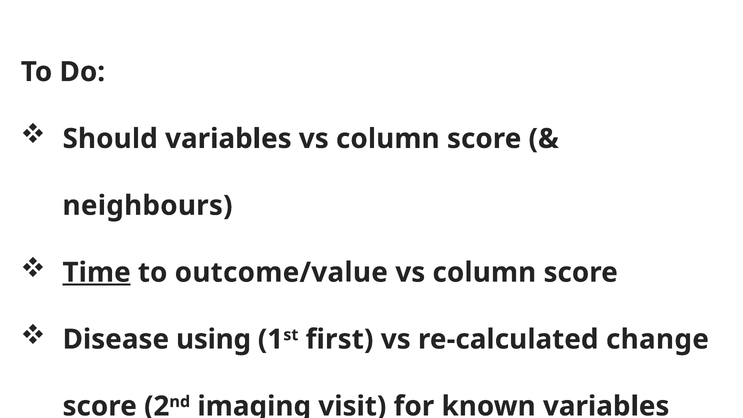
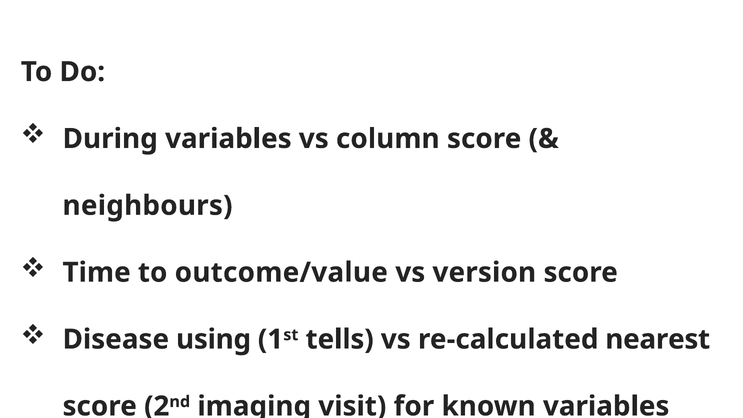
Should: Should -> During (110, 139)
Time underline: present -> none (97, 272)
column: column -> version (484, 272)
first: first -> tells (340, 339)
change: change -> nearest (658, 339)
